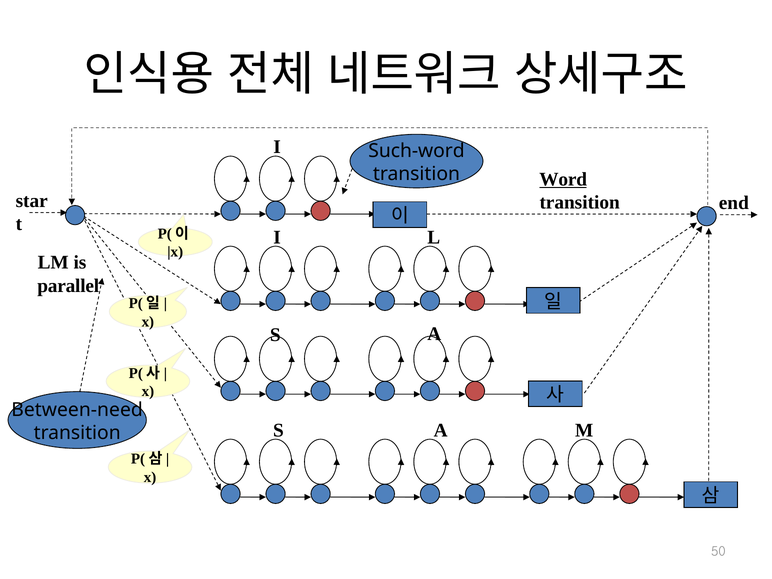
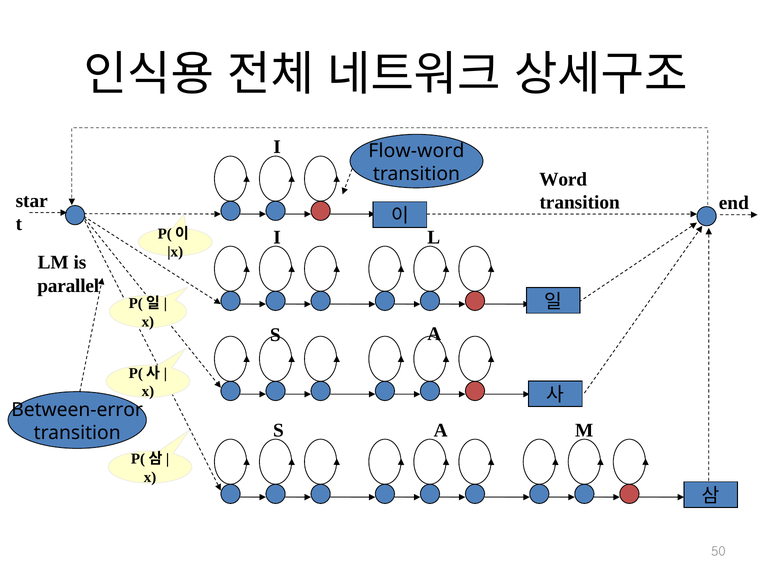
Such-word: Such-word -> Flow-word (416, 151)
Word underline: present -> none (563, 179)
Between-need: Between-need -> Between-error (77, 410)
